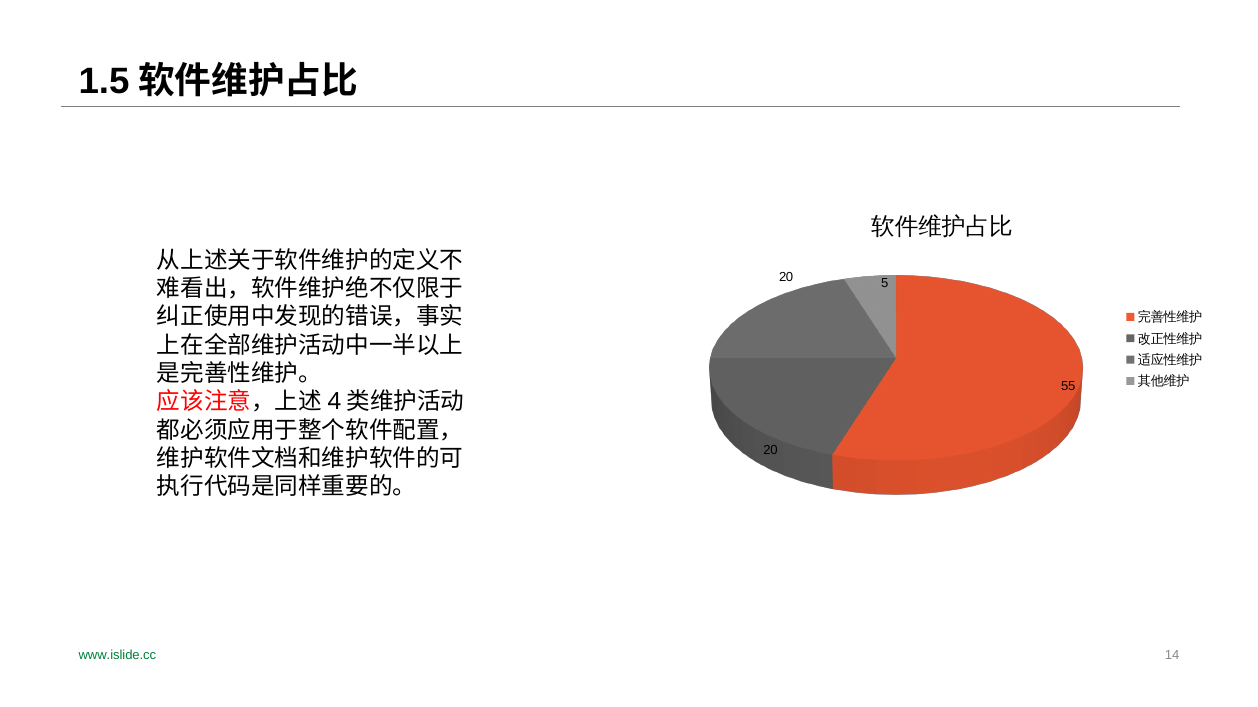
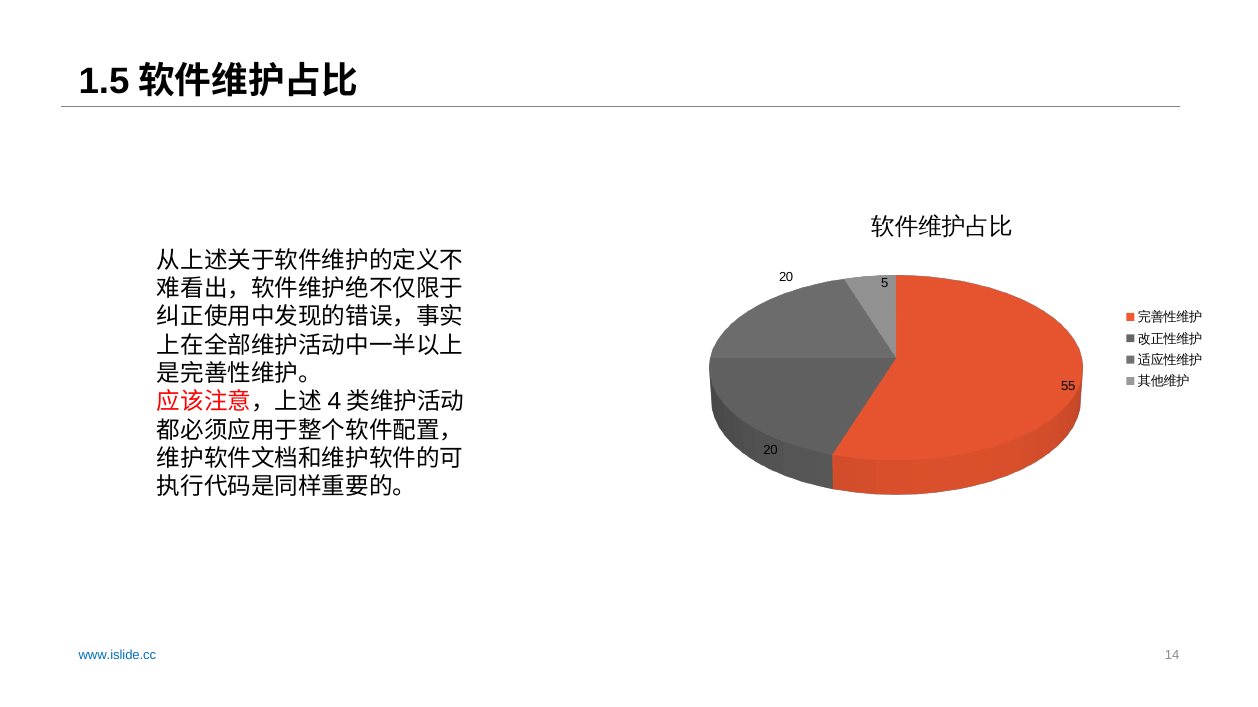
www.islide.cc colour: green -> blue (117, 655)
